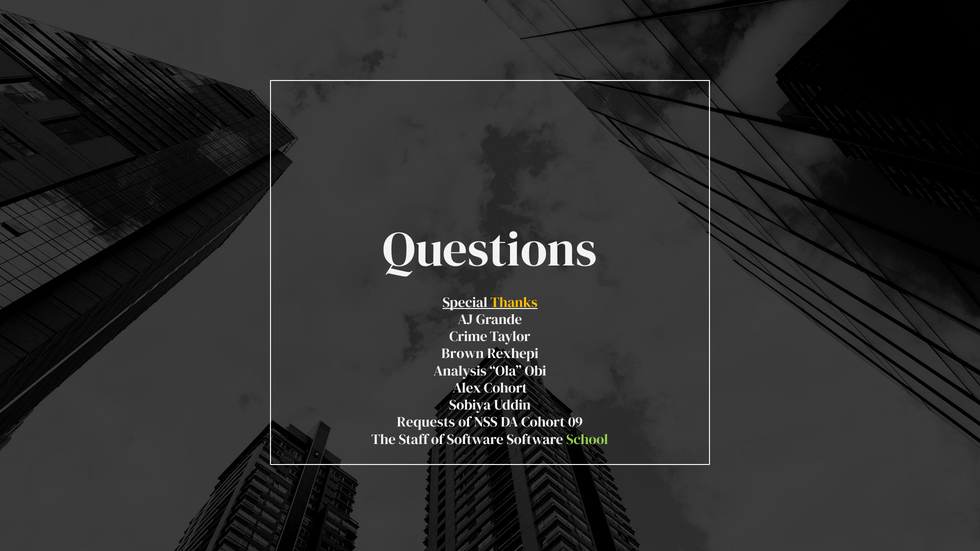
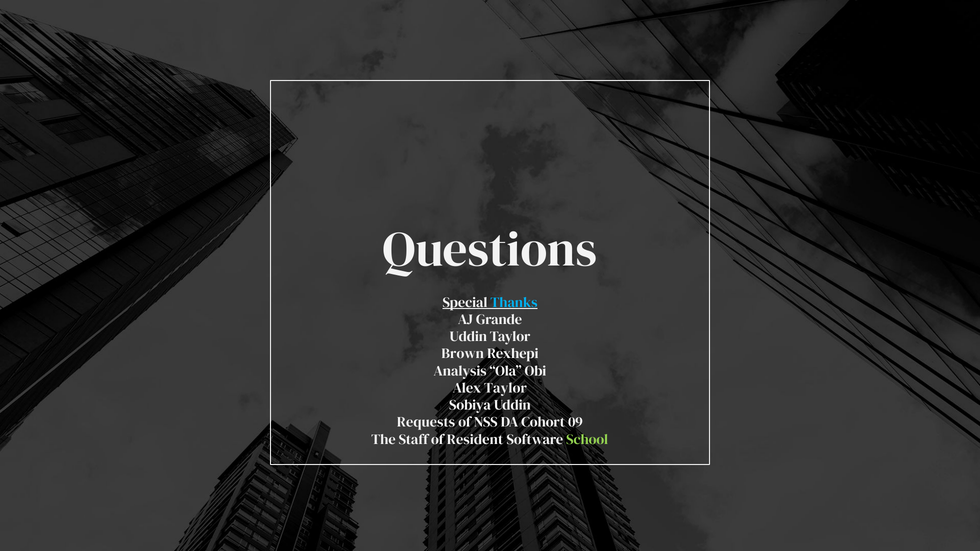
Thanks colour: yellow -> light blue (514, 303)
Crime: Crime -> Uddin (468, 337)
Alex Cohort: Cohort -> Taylor (505, 388)
of Software: Software -> Resident (475, 440)
